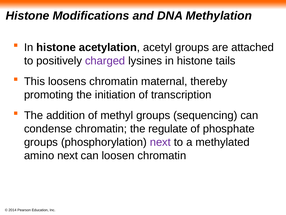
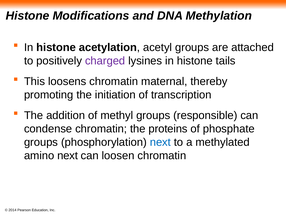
sequencing: sequencing -> responsible (205, 115)
regulate: regulate -> proteins (168, 129)
next colour: purple -> blue (160, 142)
